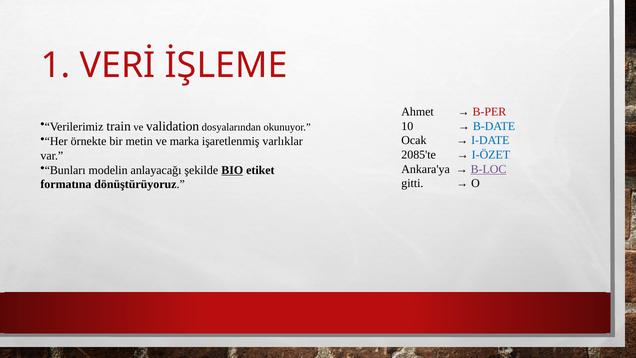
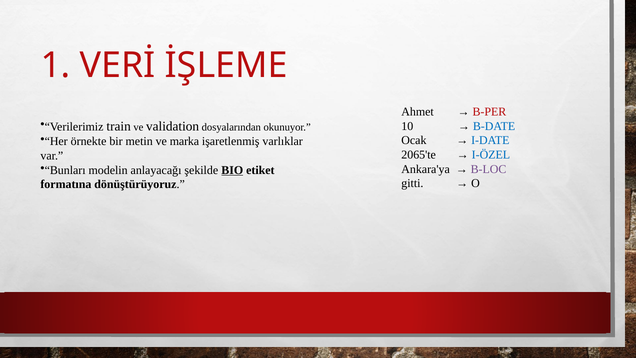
2085'te: 2085'te -> 2065'te (419, 155)
I-ÖZET: I-ÖZET -> I-ÖZEL (491, 155)
B-LOC underline: present -> none (489, 169)
